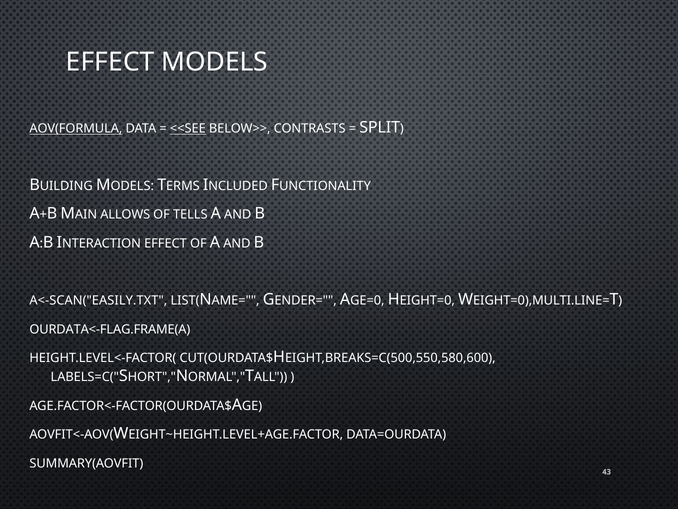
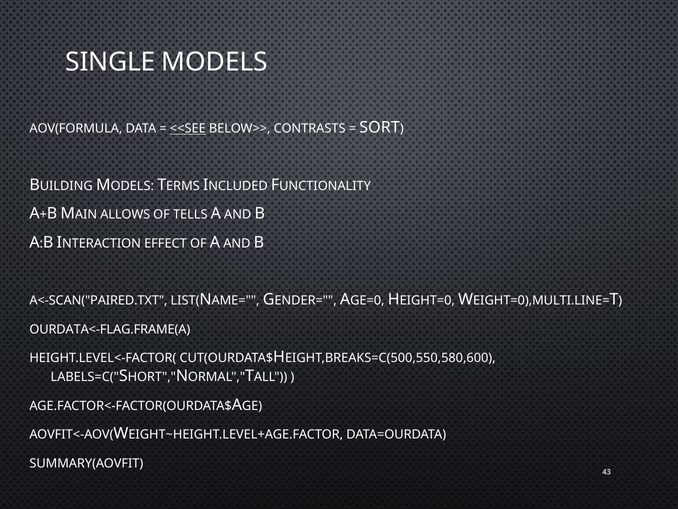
EFFECT: EFFECT -> SINGLE (110, 62)
AOV(FORMULA underline: present -> none (76, 129)
SPLIT: SPLIT -> SORT (380, 127)
A<-SCAN("EASILY.TXT: A<-SCAN("EASILY.TXT -> A<-SCAN("PAIRED.TXT (98, 300)
